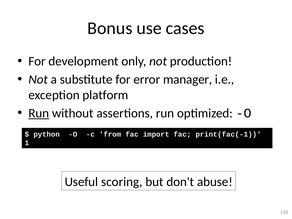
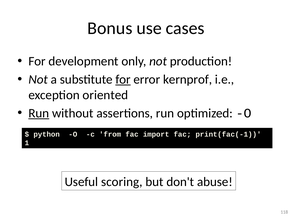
for underline: none -> present (123, 79)
manager: manager -> kernprof (188, 79)
platform: platform -> oriented (105, 95)
